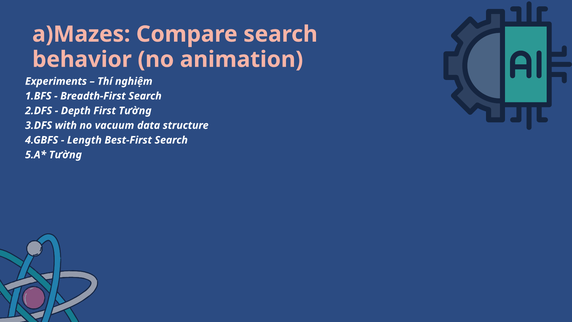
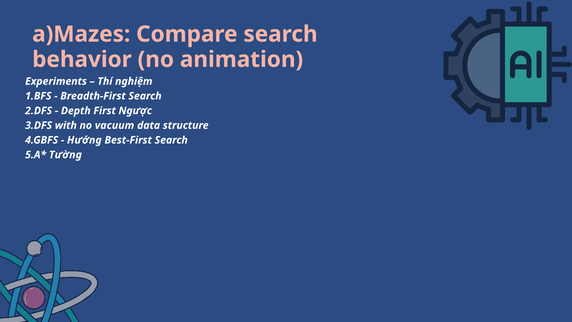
First Tường: Tường -> Ngược (135, 111)
Length: Length -> Hướng (84, 140)
